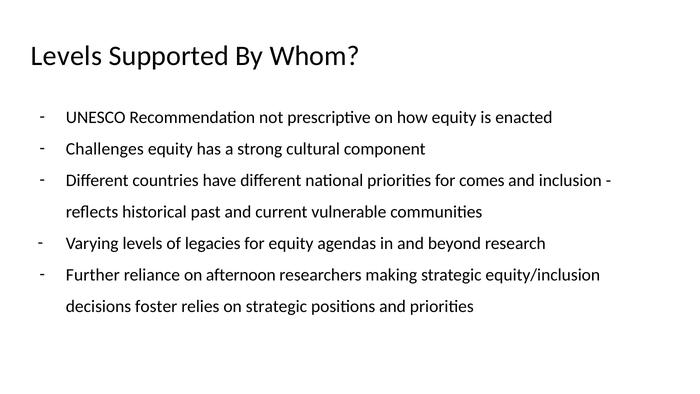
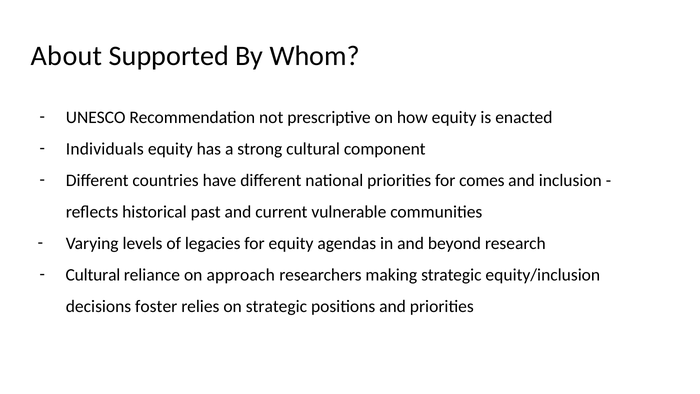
Levels: Levels -> About (67, 56)
Challenges: Challenges -> Individuals (105, 149)
Further: Further -> Cultural (93, 275)
afternoon: afternoon -> approach (241, 275)
